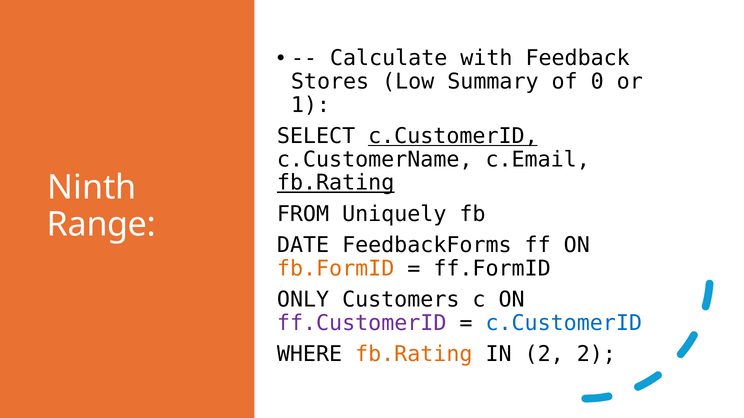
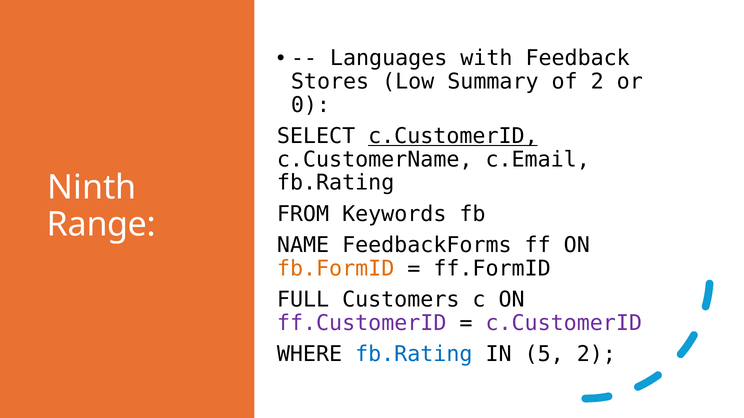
Calculate: Calculate -> Languages (389, 58)
of 0: 0 -> 2 (597, 82)
1: 1 -> 0 (310, 105)
fb.Rating underline: present -> none (336, 183)
Uniquely: Uniquely -> Keywords (394, 214)
DATE: DATE -> NAME (303, 245)
ONLY: ONLY -> FULL (303, 300)
c.CustomerID colour: blue -> purple (564, 323)
fb.Rating colour: orange -> blue (414, 354)
IN 2: 2 -> 5 (544, 354)
